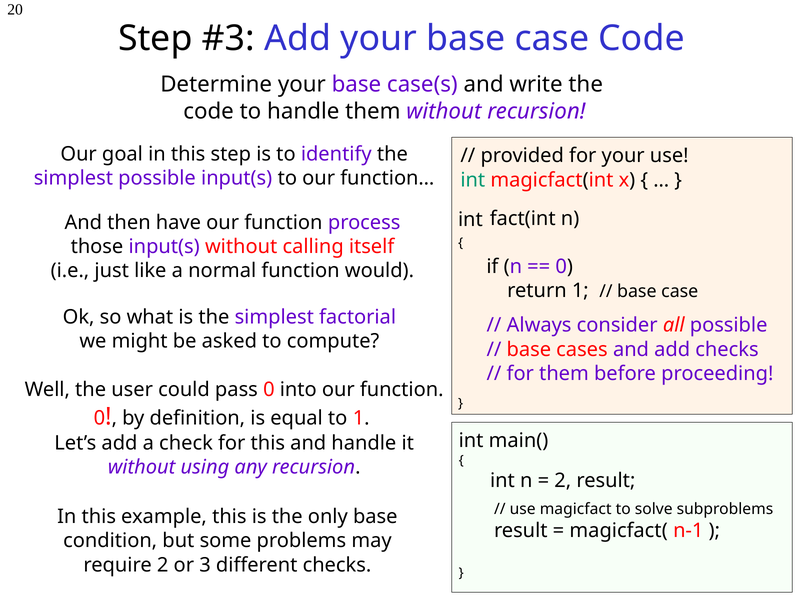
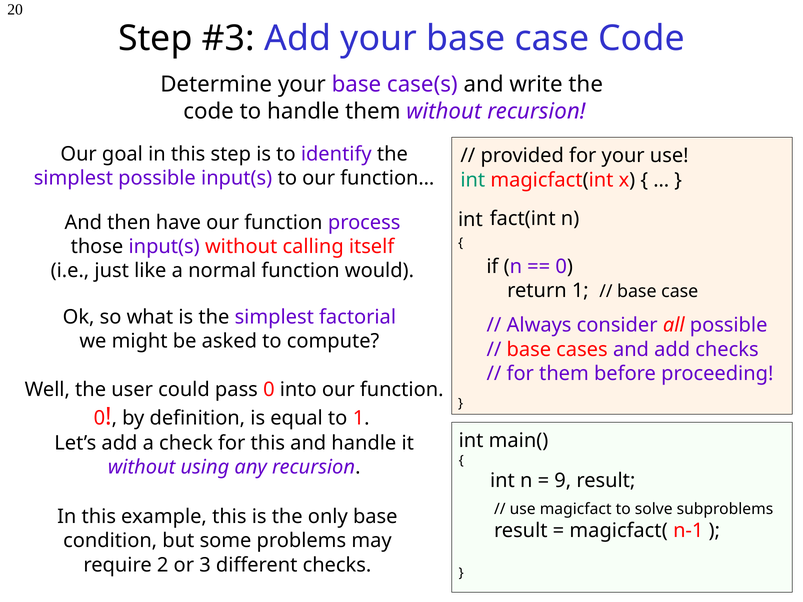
2: 2 -> 9 (563, 481)
